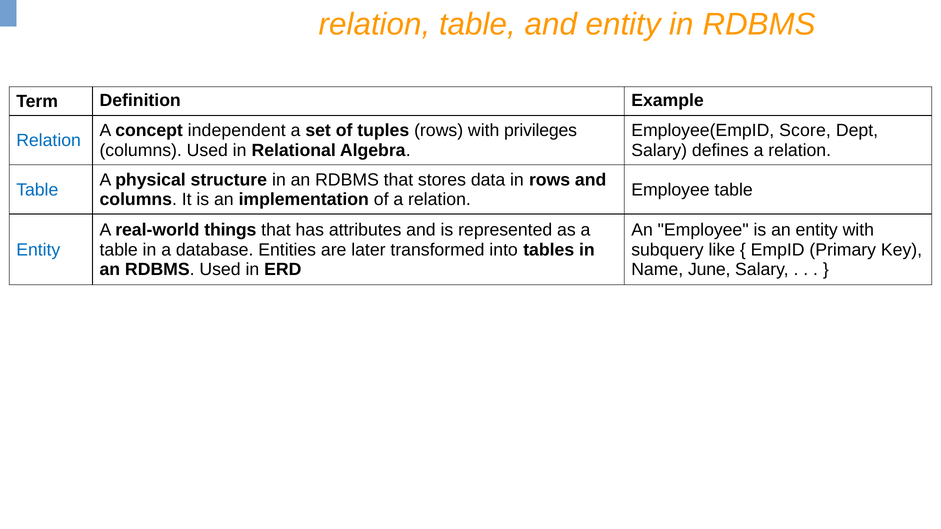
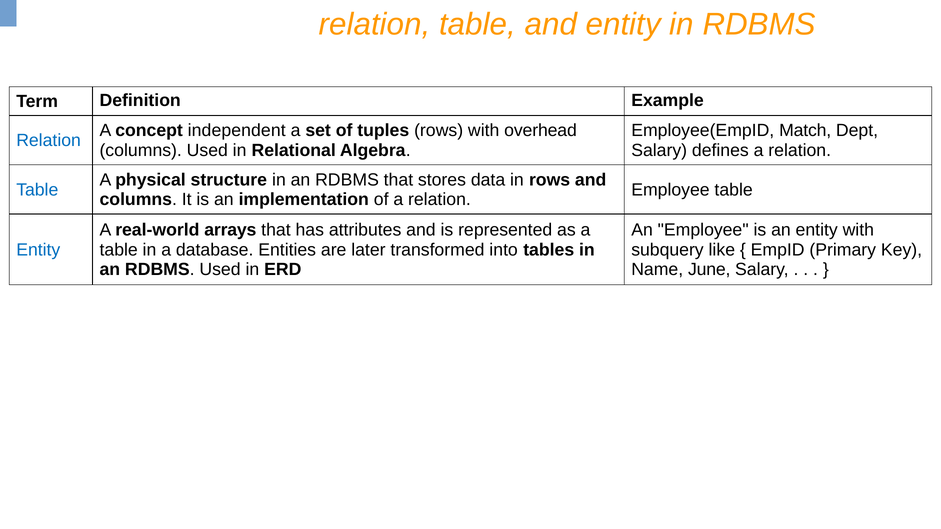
privileges: privileges -> overhead (541, 131)
Score: Score -> Match (805, 131)
things: things -> arrays (230, 230)
